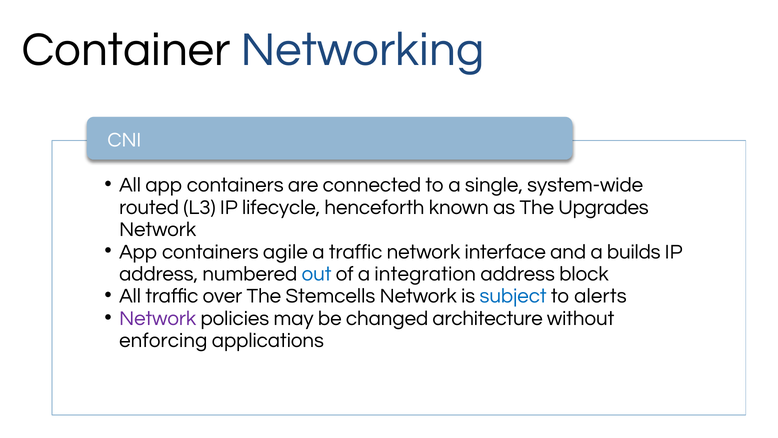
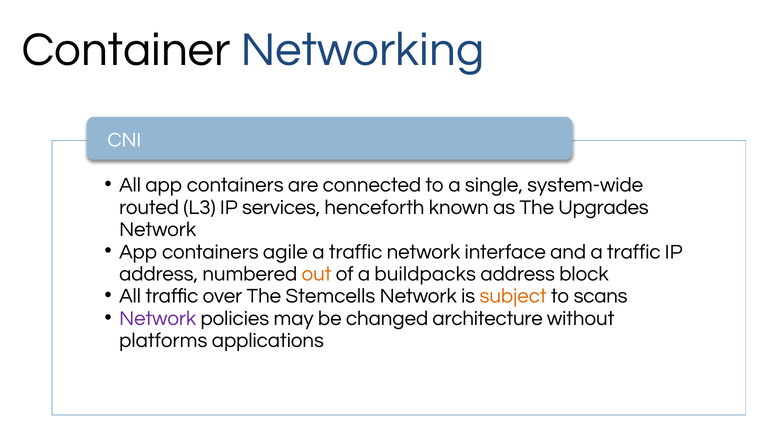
lifecycle: lifecycle -> services (281, 207)
and a builds: builds -> traffic (634, 252)
out colour: blue -> orange (317, 274)
integration: integration -> buildpacks (425, 274)
subject colour: blue -> orange (513, 296)
alerts: alerts -> scans (601, 296)
enforcing: enforcing -> platforms (163, 340)
